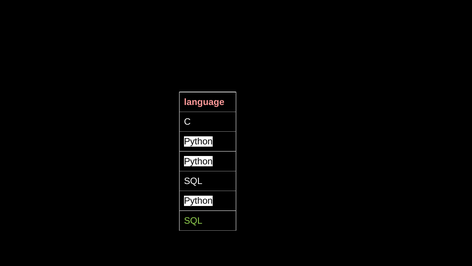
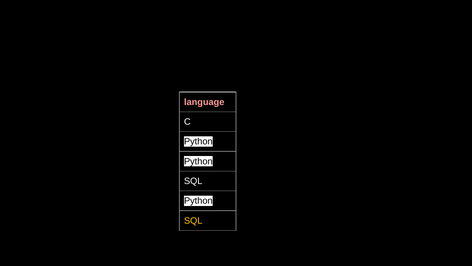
SQL colour: light green -> yellow (193, 220)
